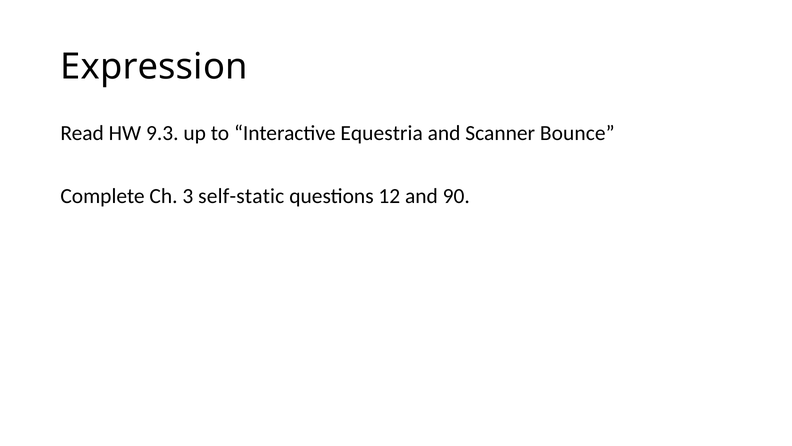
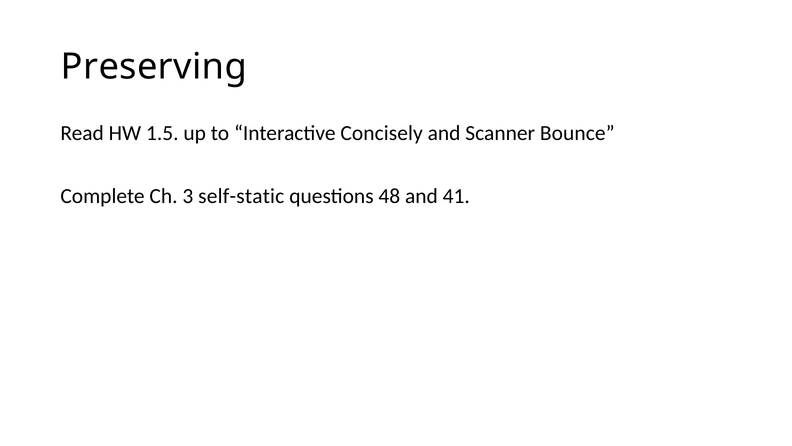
Expression: Expression -> Preserving (154, 67)
9.3: 9.3 -> 1.5 (162, 133)
Equestria: Equestria -> Concisely (382, 133)
12: 12 -> 48 (389, 196)
90: 90 -> 41 (456, 196)
